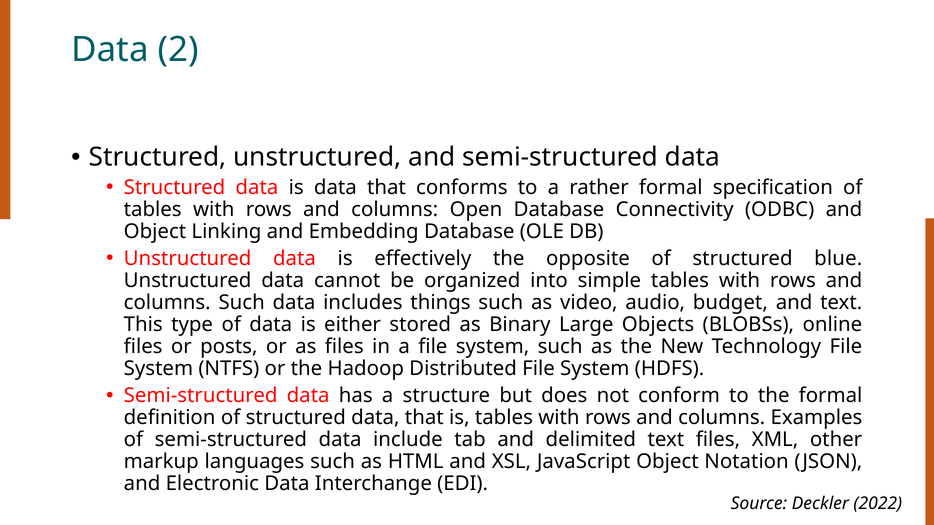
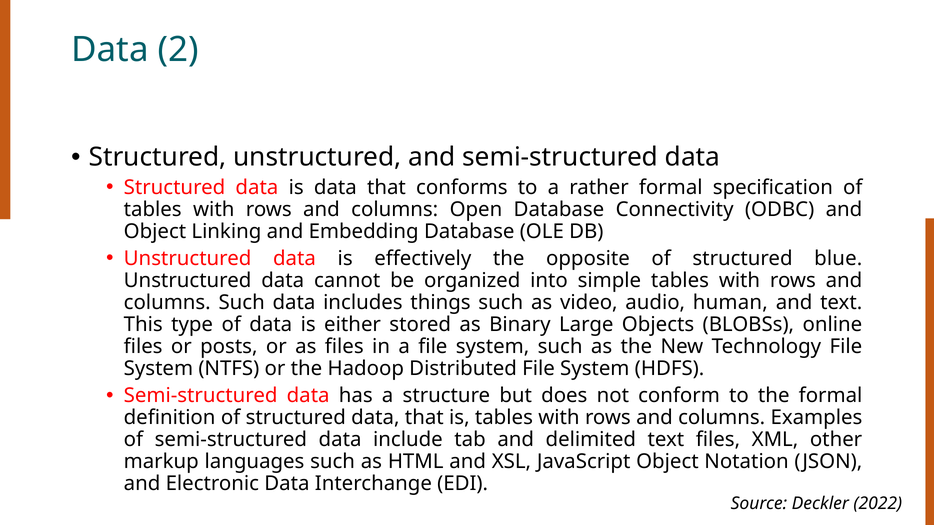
budget: budget -> human (730, 303)
